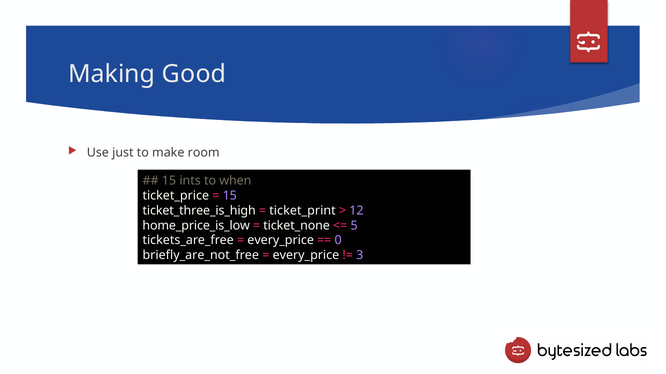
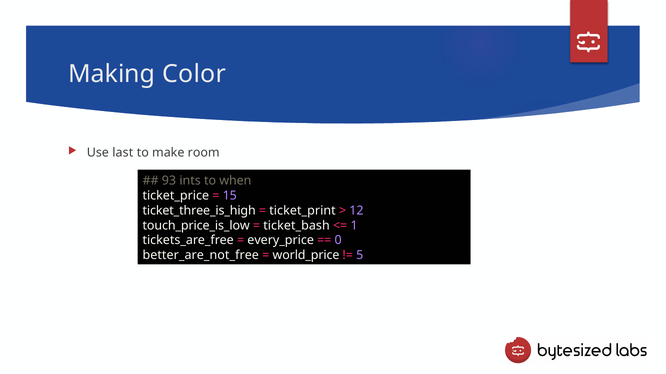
Good: Good -> Color (194, 74)
just: just -> last (123, 153)
15: 15 -> 93 (169, 181)
home_price_is_low: home_price_is_low -> touch_price_is_low (196, 226)
ticket_none: ticket_none -> ticket_bash (297, 226)
5: 5 -> 1 (354, 226)
briefly_are_not_free: briefly_are_not_free -> better_are_not_free (201, 256)
every_price: every_price -> world_price (306, 256)
3: 3 -> 5 (360, 256)
